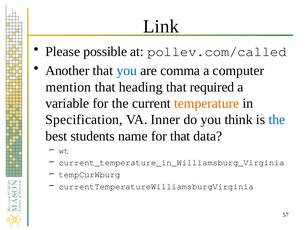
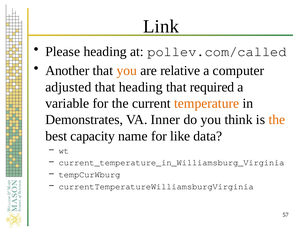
Please possible: possible -> heading (105, 52)
you colour: blue -> orange (127, 71)
comma: comma -> relative (180, 71)
mention: mention -> adjusted (68, 87)
Specification: Specification -> Demonstrates (84, 120)
the colour: blue -> orange (277, 120)
students: students -> capacity (93, 136)
for that: that -> like (180, 136)
